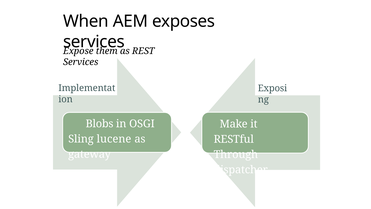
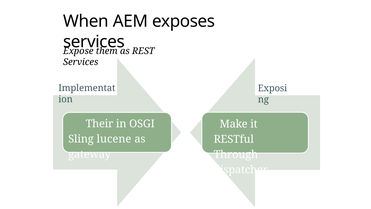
Blobs: Blobs -> Their (100, 124)
